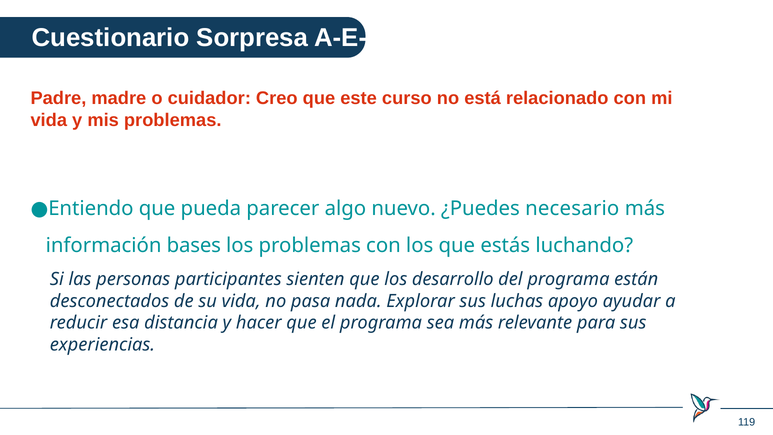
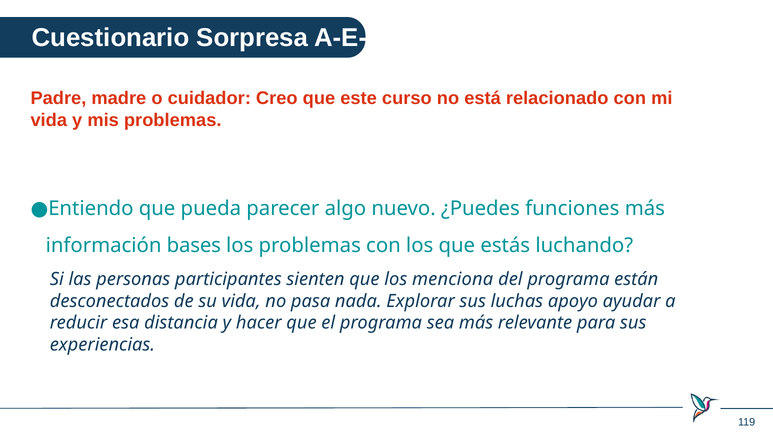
necesario: necesario -> funciones (572, 209)
desarrollo: desarrollo -> menciona (453, 279)
